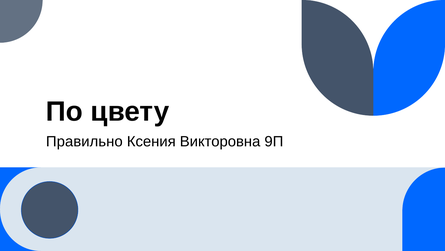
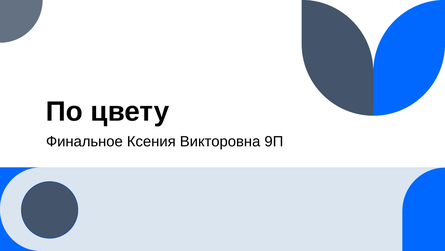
Правильно: Правильно -> Финальное (84, 141)
